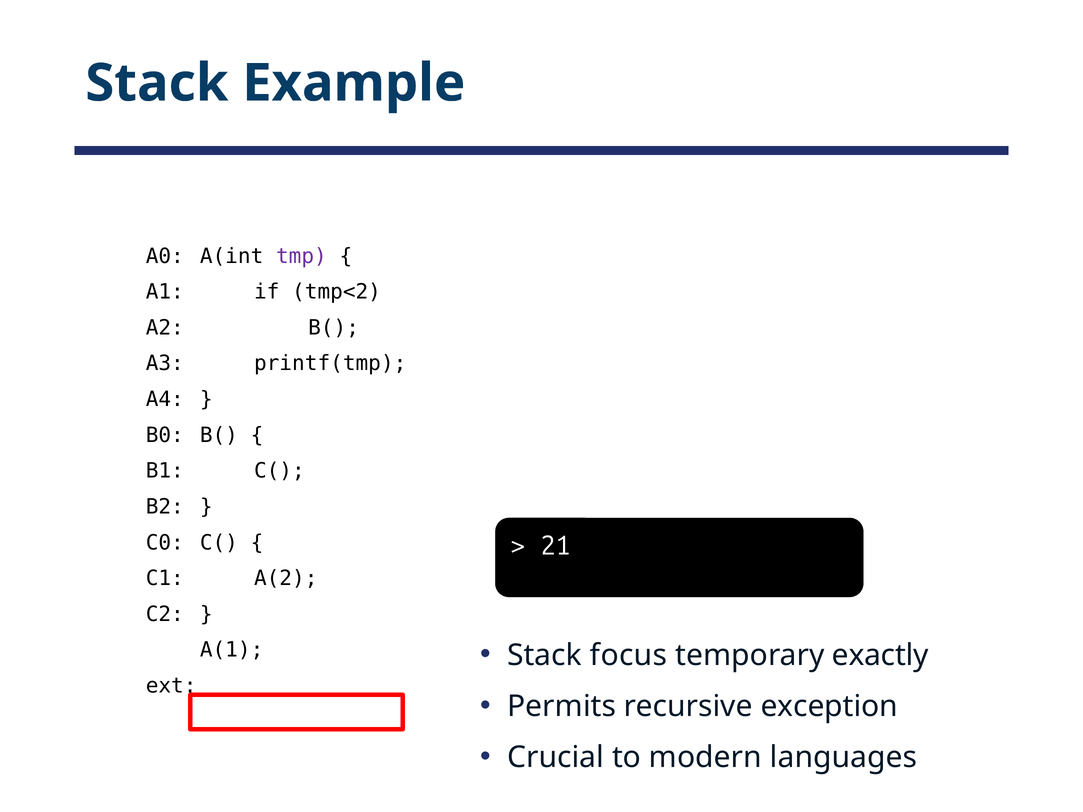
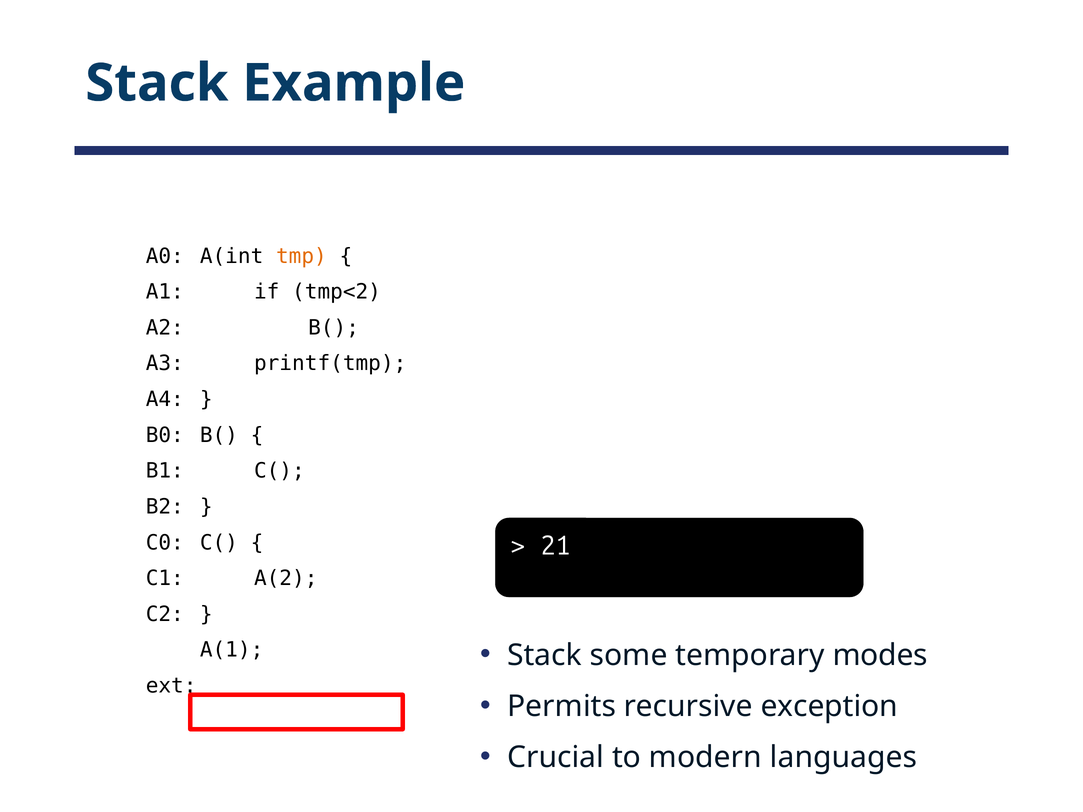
tmp colour: purple -> orange (301, 256)
focus: focus -> some (629, 655)
exactly: exactly -> modes (880, 655)
